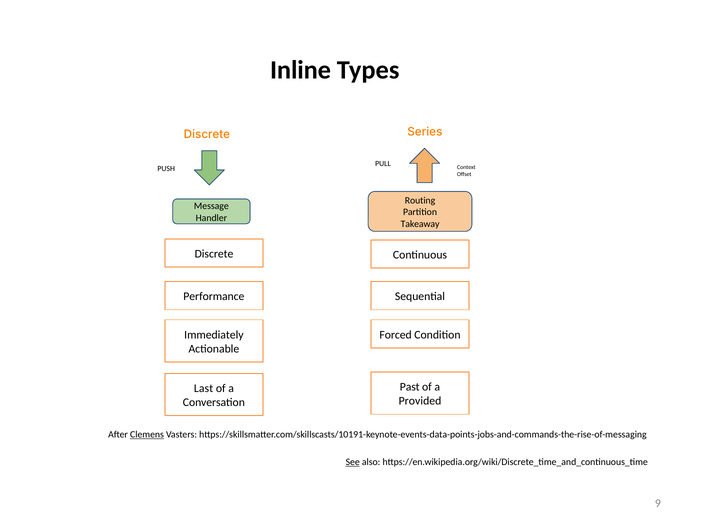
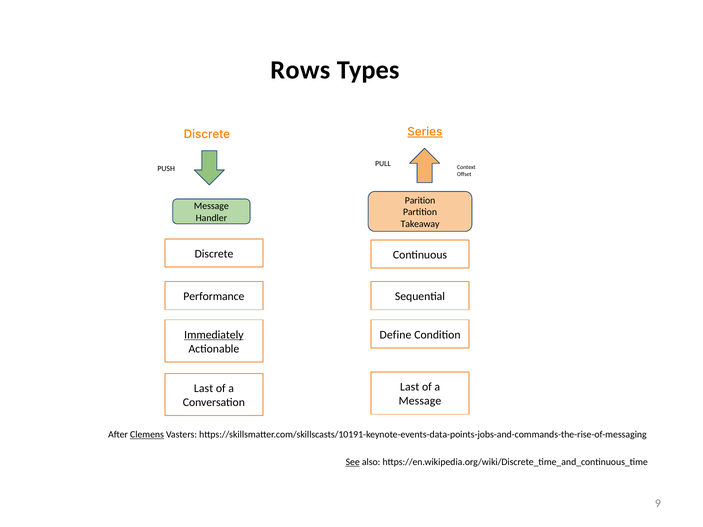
Inline: Inline -> Rows (300, 70)
Series underline: none -> present (425, 132)
Routing: Routing -> Parition (420, 200)
Immediately underline: none -> present (214, 335)
Forced: Forced -> Define (395, 335)
Past: Past -> Last (410, 387)
Provided: Provided -> Message (420, 401)
